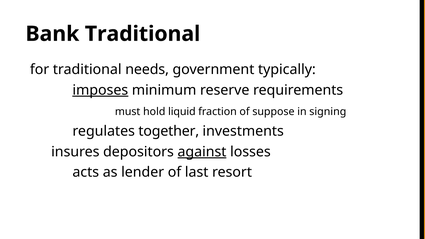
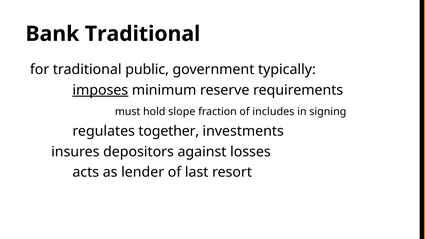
needs: needs -> public (147, 70)
liquid: liquid -> slope (182, 112)
suppose: suppose -> includes (273, 112)
against underline: present -> none (202, 152)
